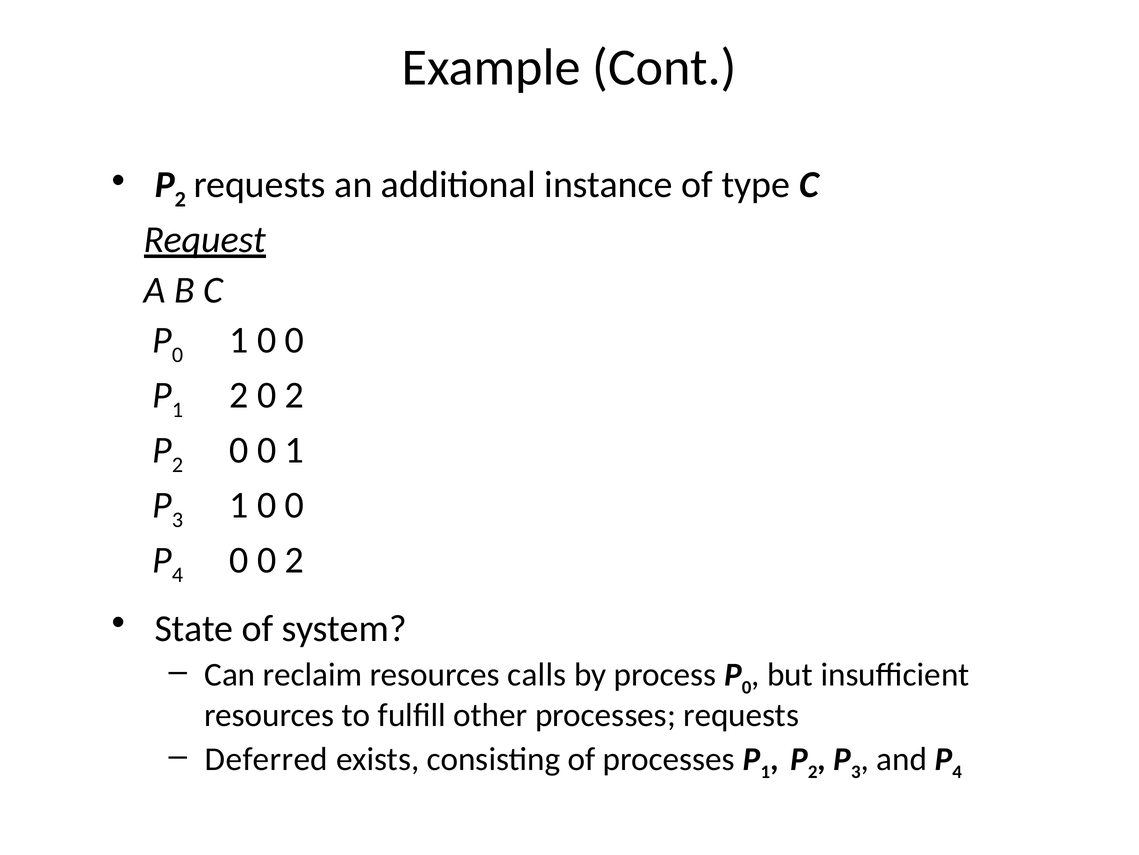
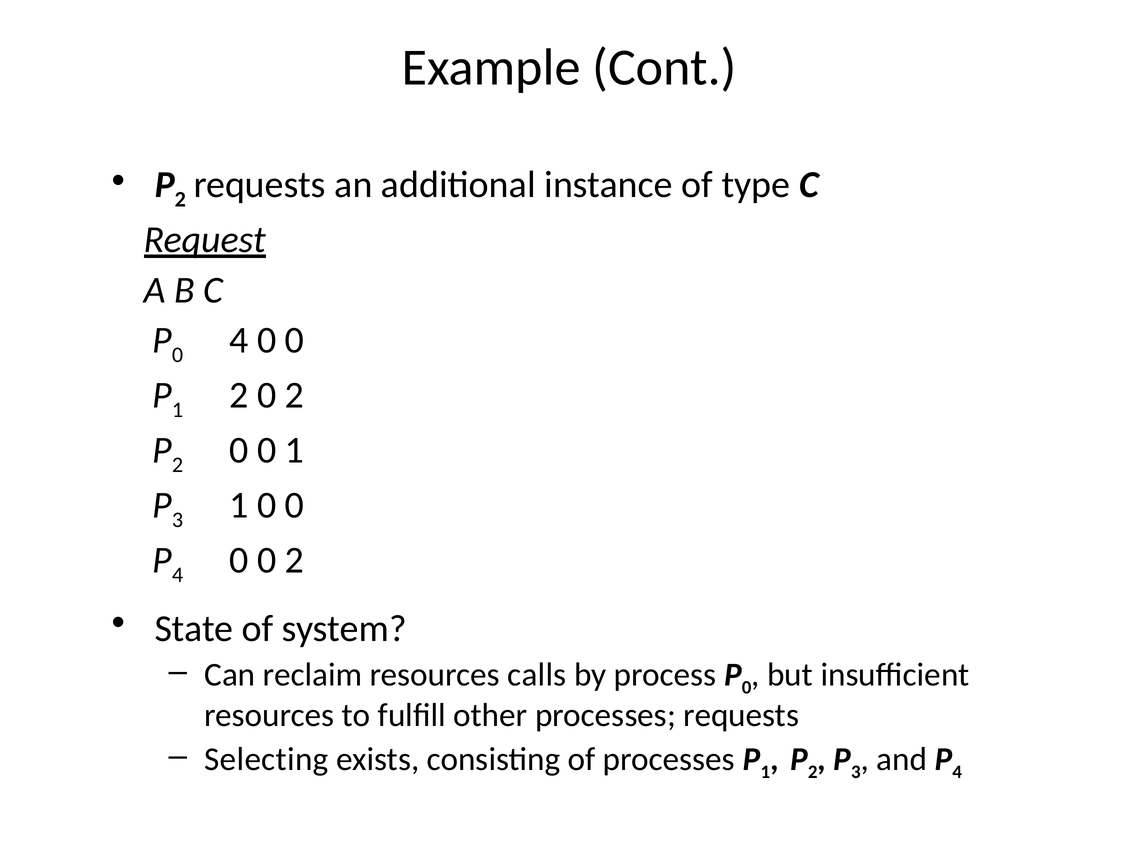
1: 1 -> 4 (239, 340)
Deferred: Deferred -> Selecting (266, 758)
